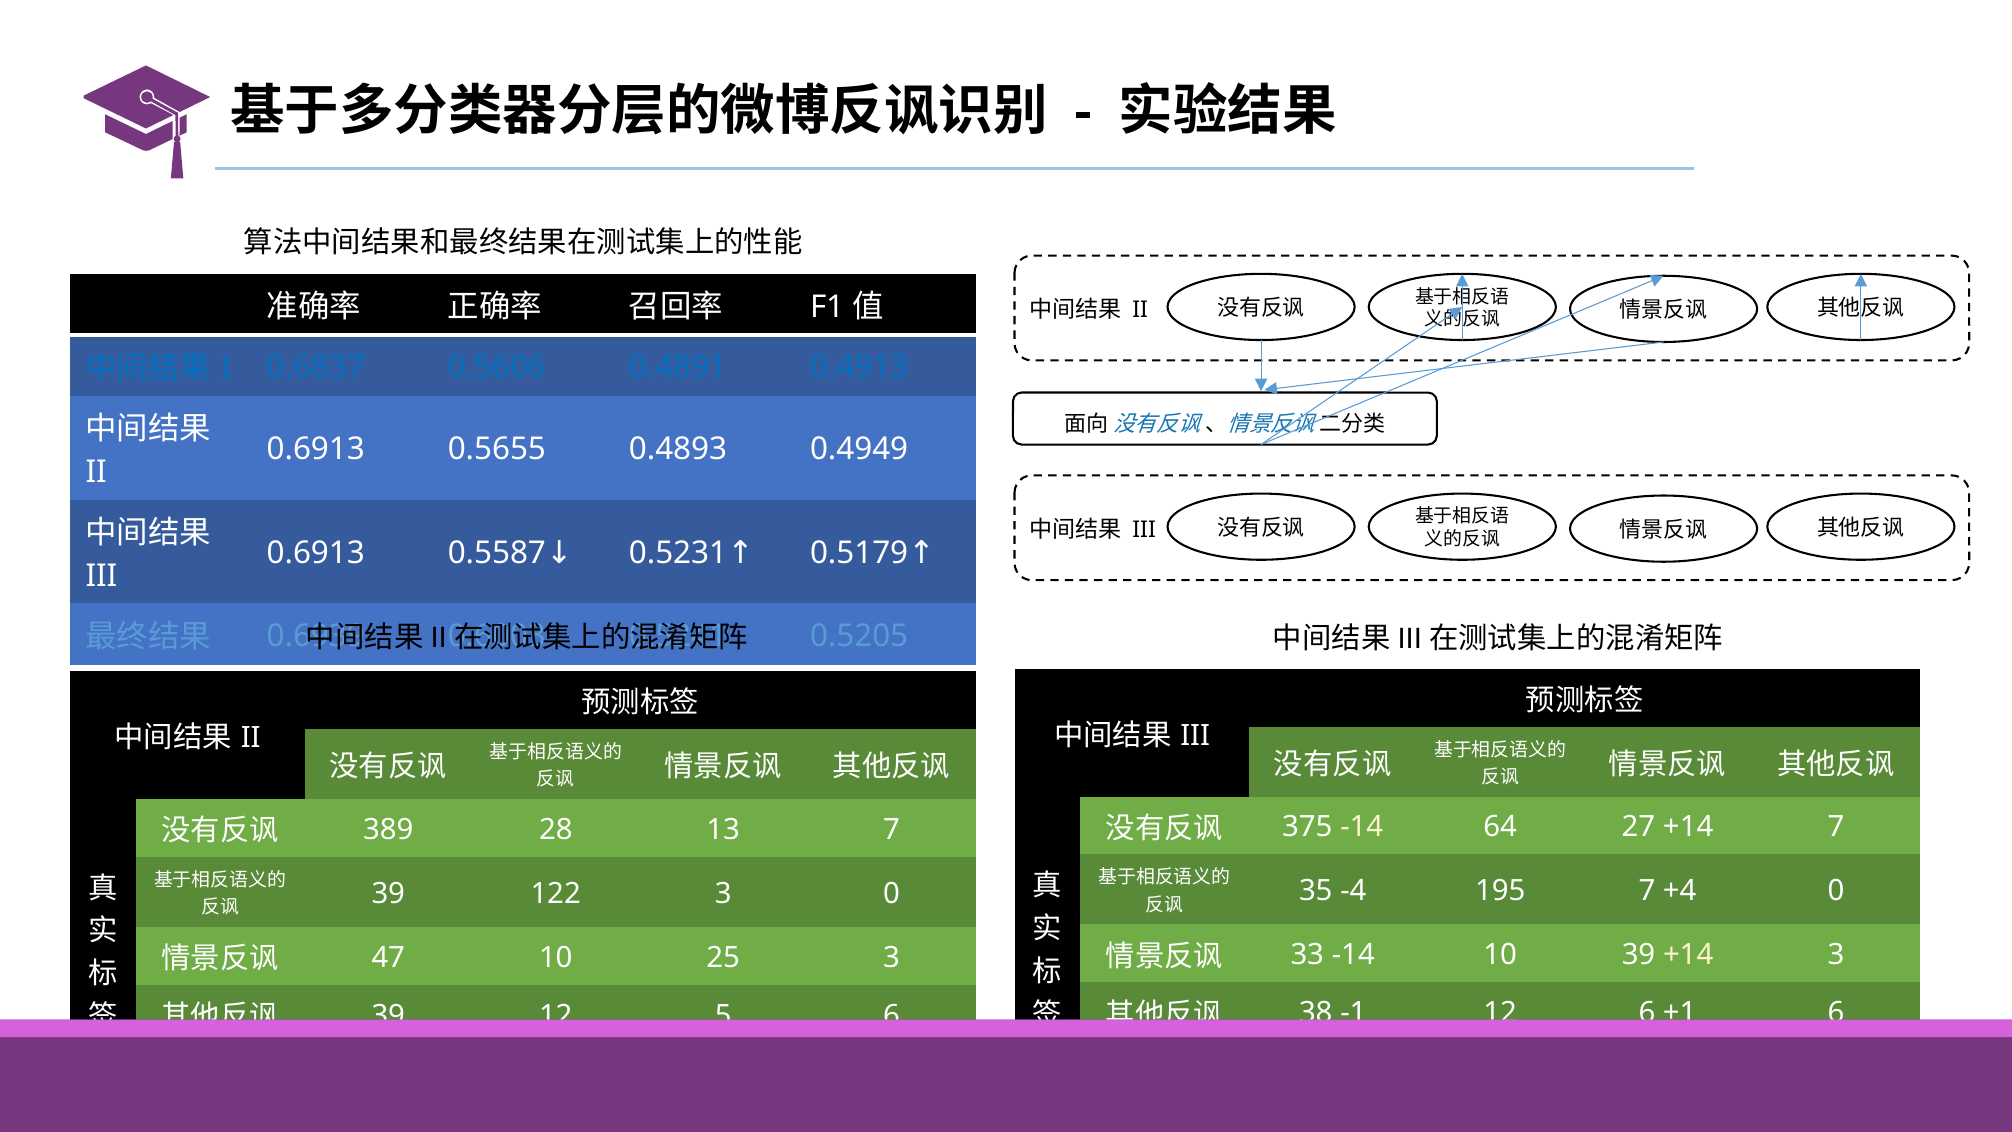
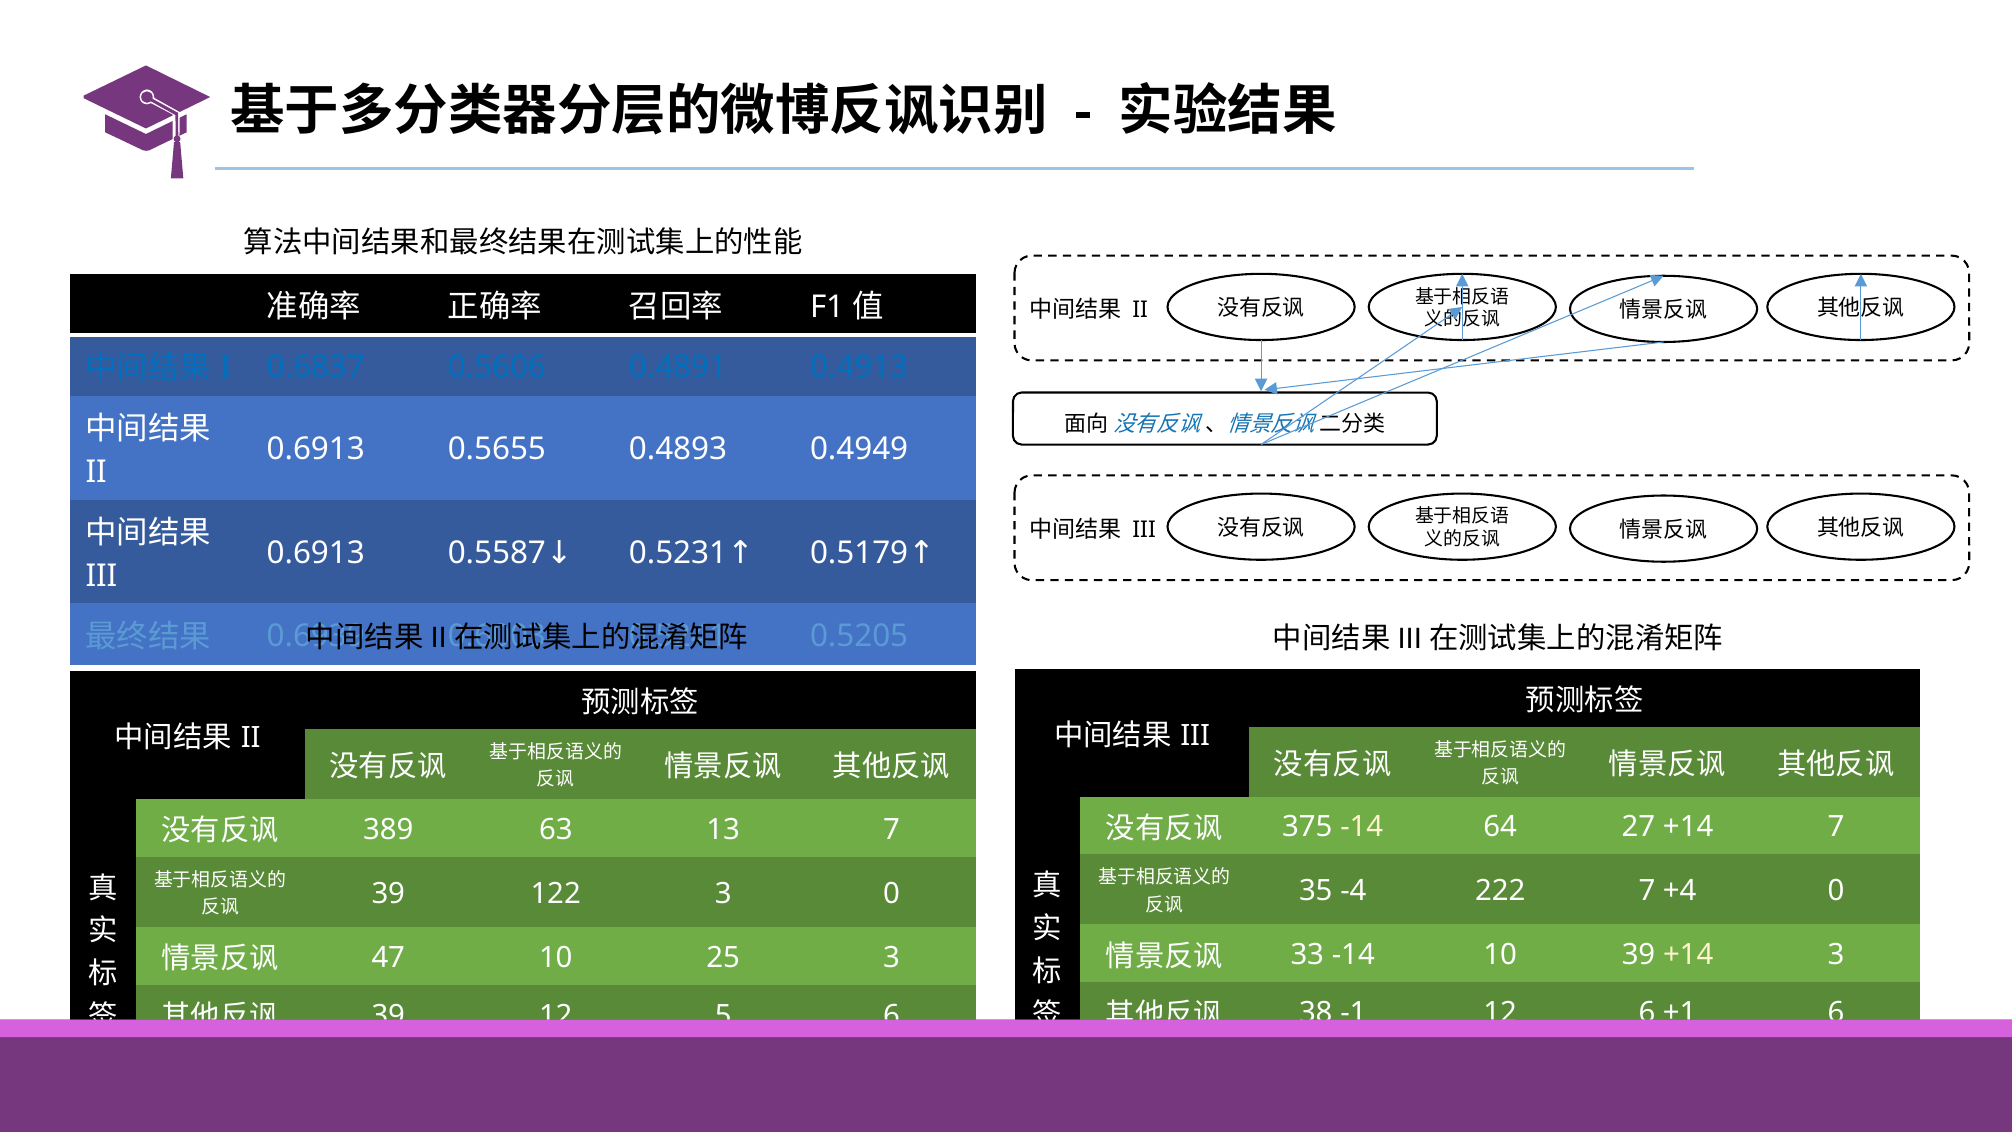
28: 28 -> 63 (556, 829)
195: 195 -> 222 (1500, 891)
